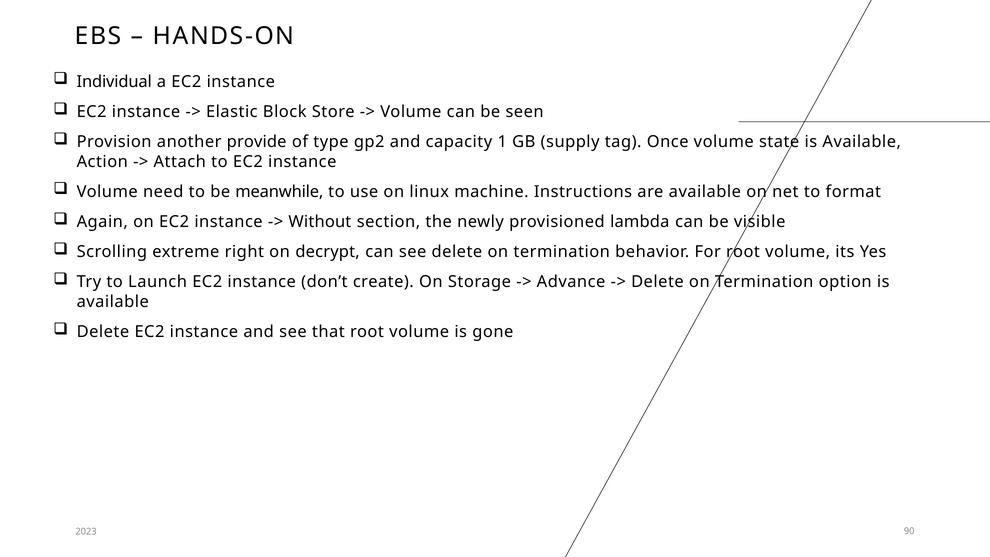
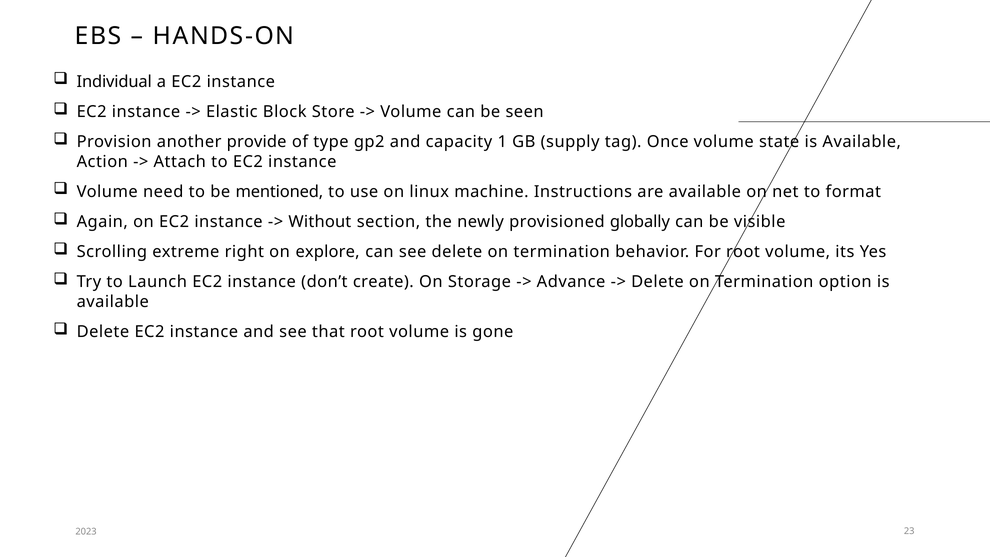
meanwhile: meanwhile -> mentioned (279, 192)
lambda: lambda -> globally (640, 222)
decrypt: decrypt -> explore (328, 252)
90: 90 -> 23 (909, 531)
